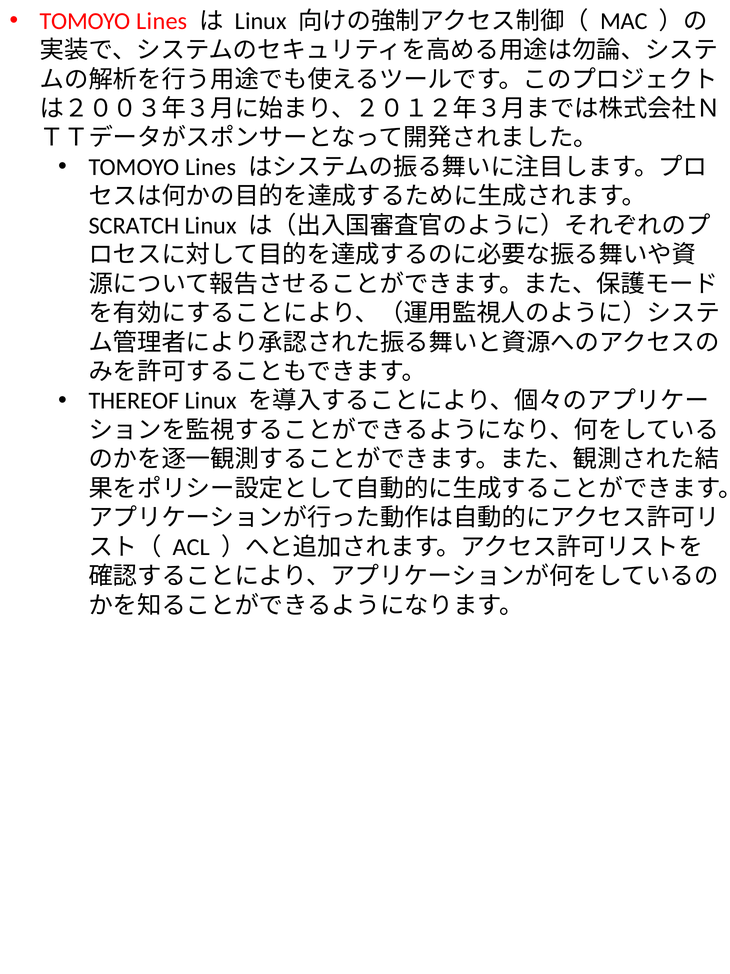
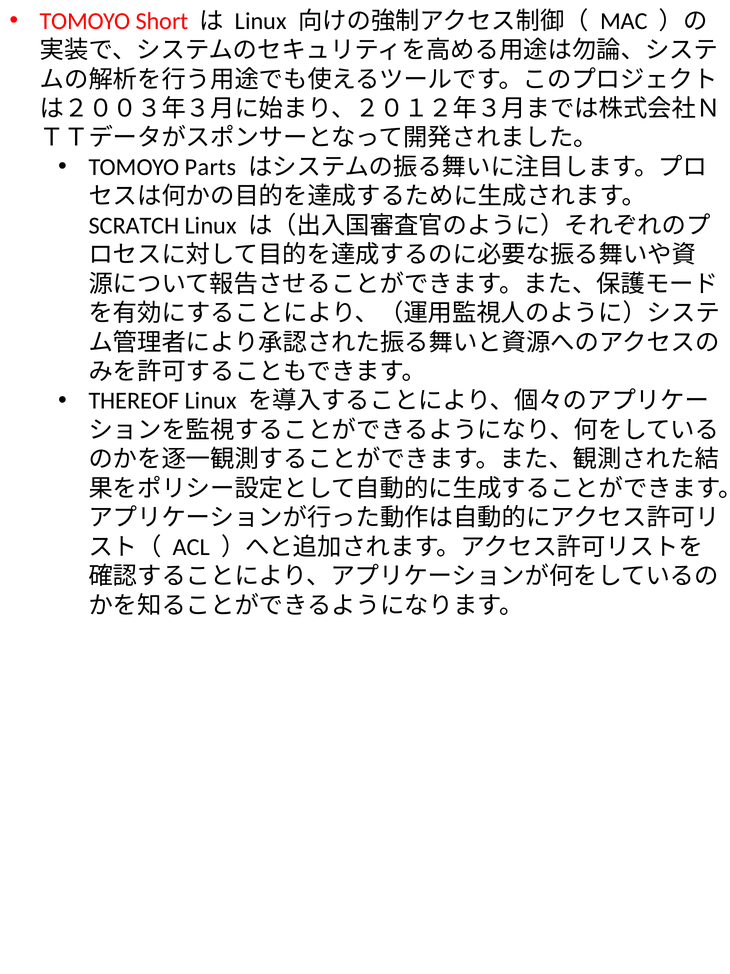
Lines: Lines -> Short (162, 21)
Lines: Lines -> Parts (211, 167)
